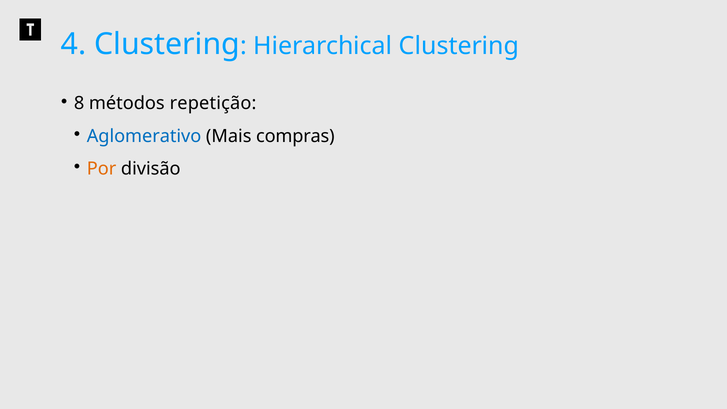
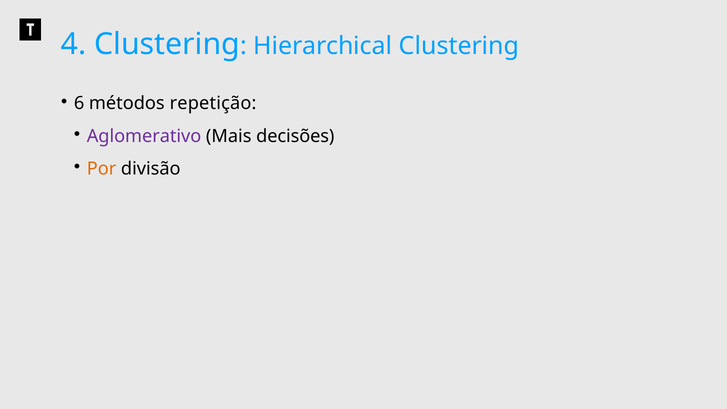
8: 8 -> 6 (79, 103)
Aglomerativo colour: blue -> purple (144, 136)
compras: compras -> decisões (295, 136)
